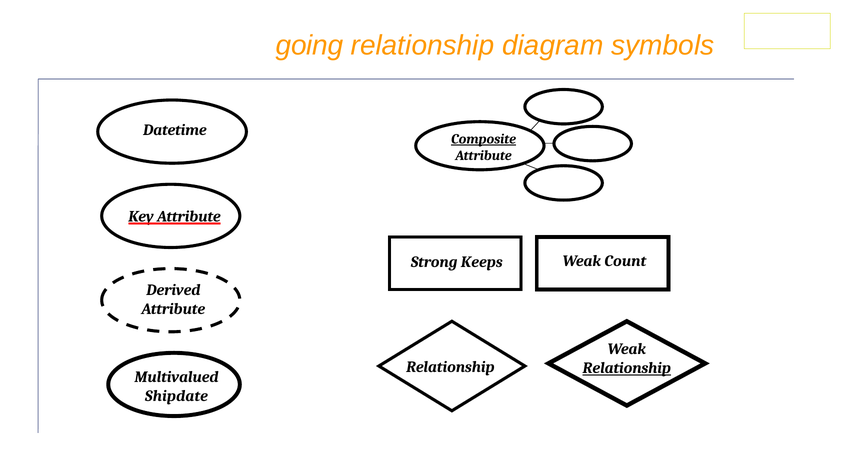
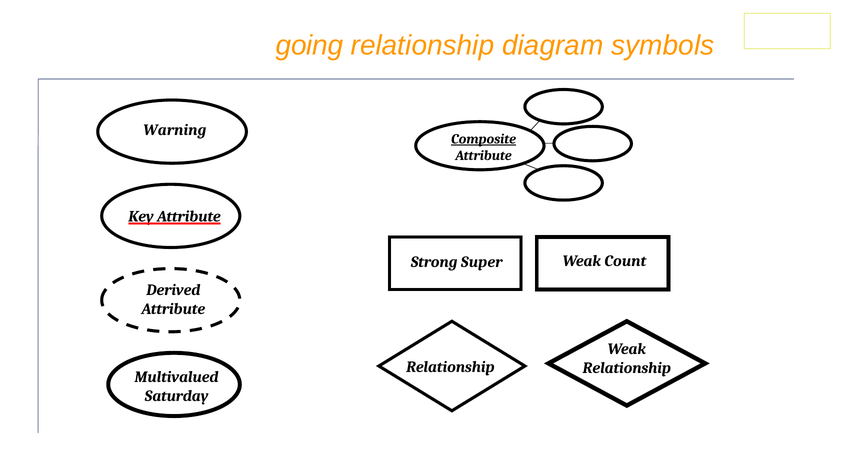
Datetime: Datetime -> Warning (175, 130)
Keeps: Keeps -> Super (482, 262)
Relationship underline: present -> none (627, 368)
Shipdate: Shipdate -> Saturday (177, 395)
